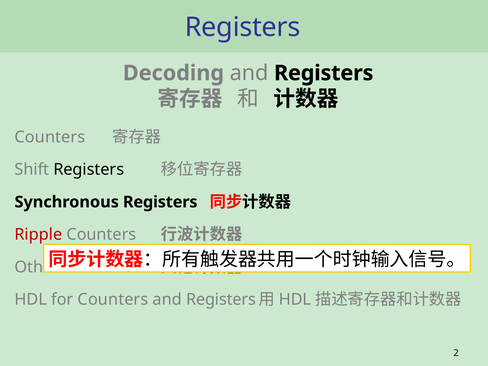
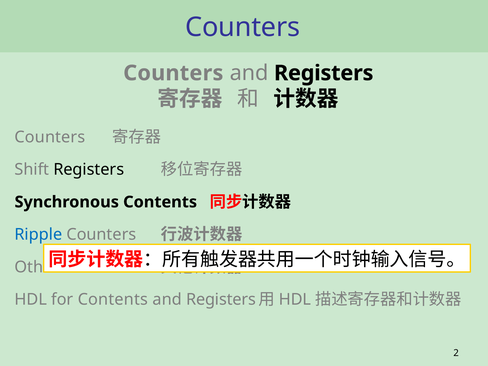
Registers: Registers -> Counters (243, 27)
Decoding: Decoding -> Counters (173, 73)
Synchronous Registers: Registers -> Contents (160, 202)
Ripple colour: red -> blue (38, 235)
for Counters: Counters -> Contents (113, 300)
